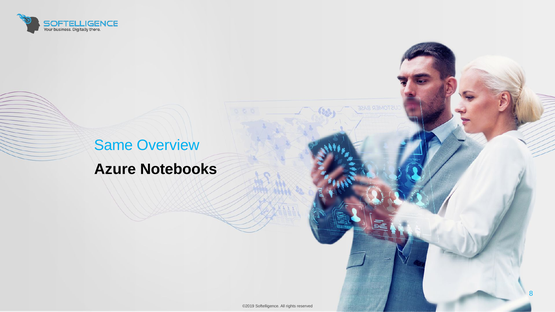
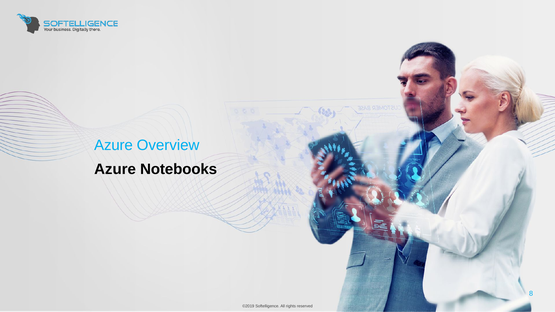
Same: Same -> Azure (113, 145)
